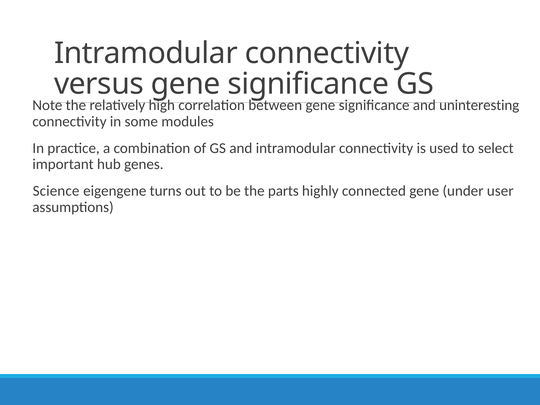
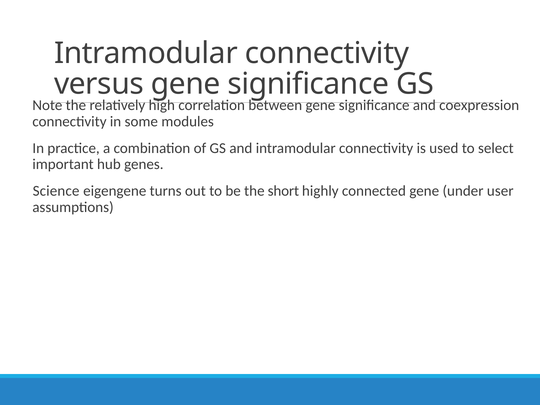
uninteresting: uninteresting -> coexpression (479, 105)
parts: parts -> short (283, 191)
